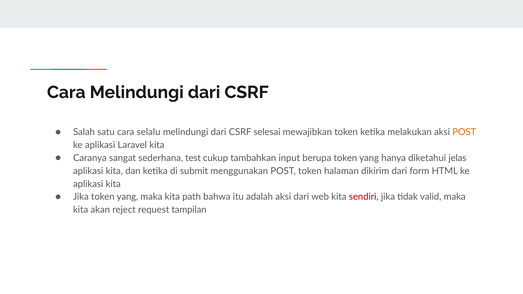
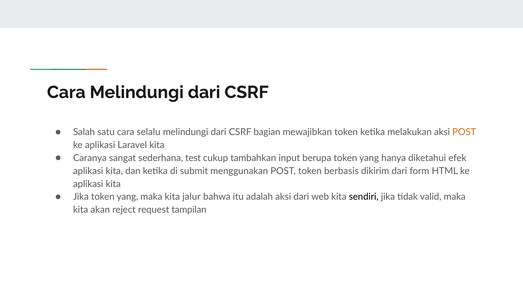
selesai: selesai -> bagian (267, 132)
jelas: jelas -> efek (457, 158)
halaman: halaman -> berbasis (341, 171)
path: path -> jalur (192, 197)
sendiri colour: red -> black (364, 197)
